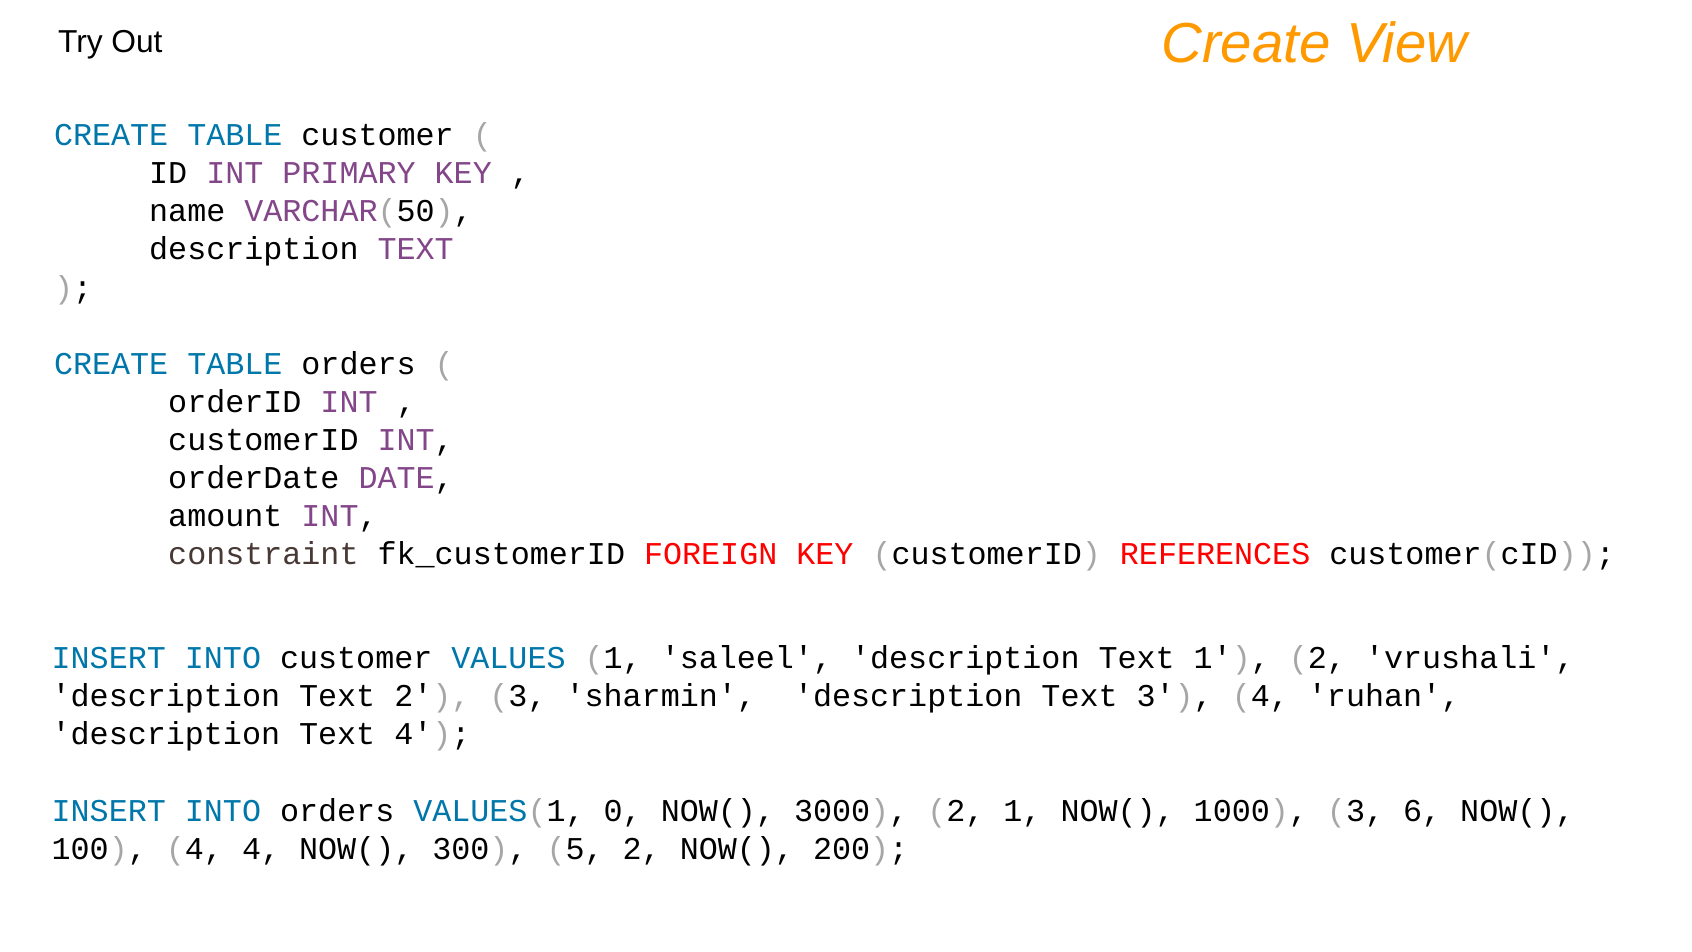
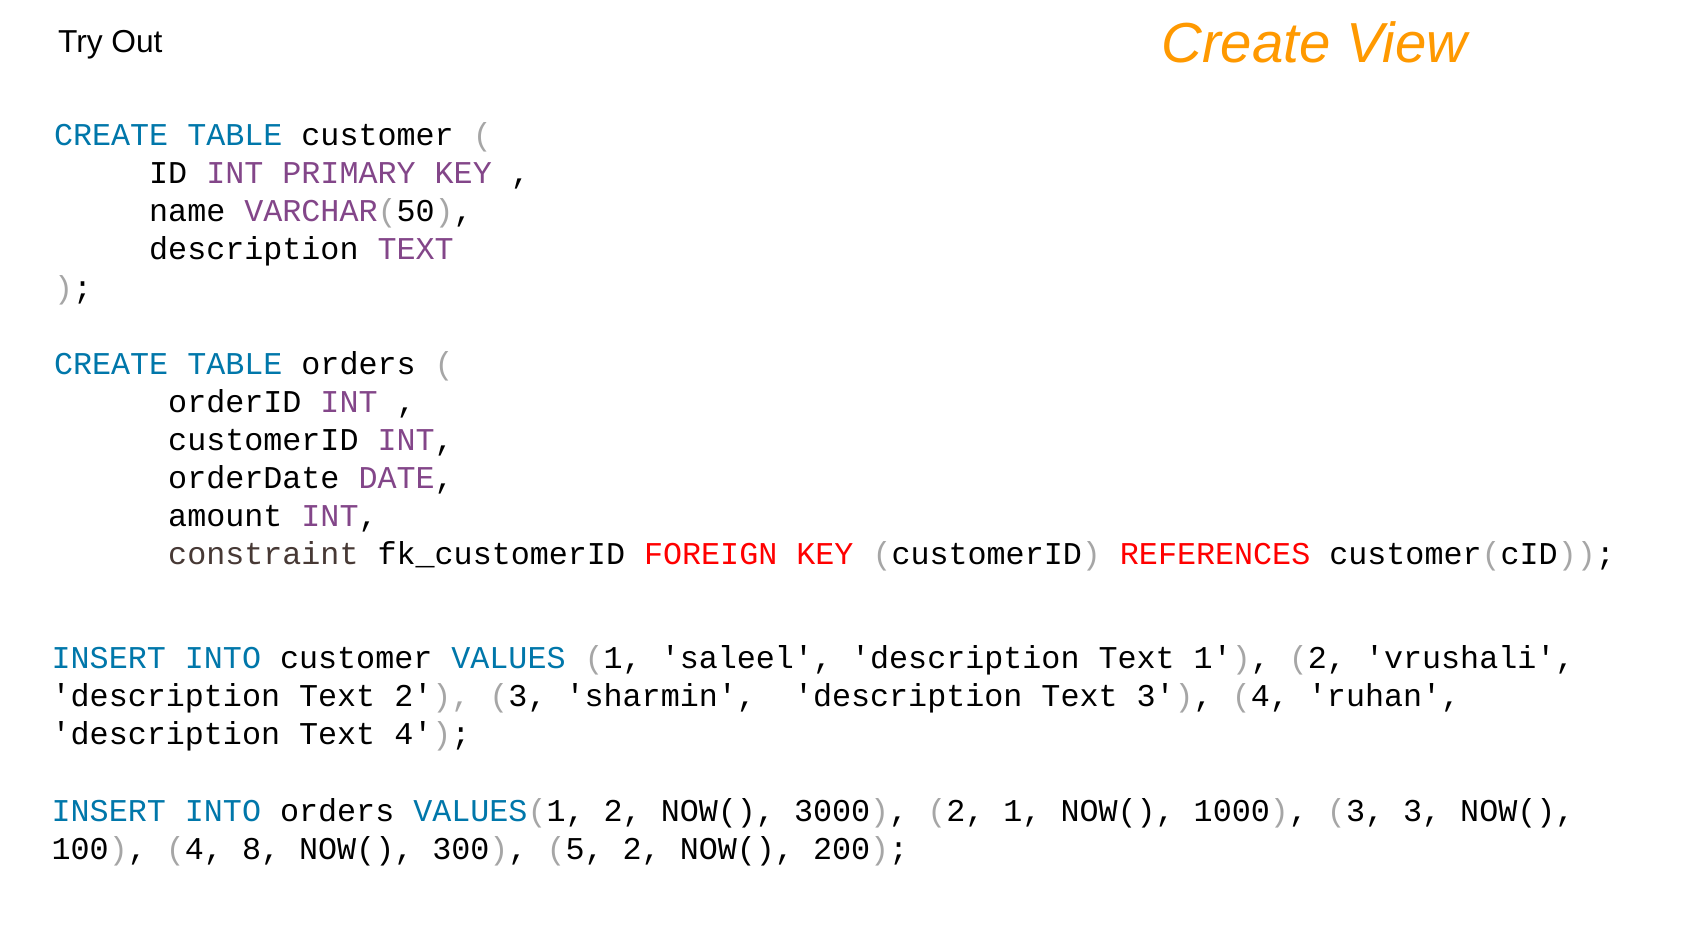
VALUES(1 0: 0 -> 2 (623, 810)
3 6: 6 -> 3 (1422, 810)
4 4: 4 -> 8 (261, 848)
